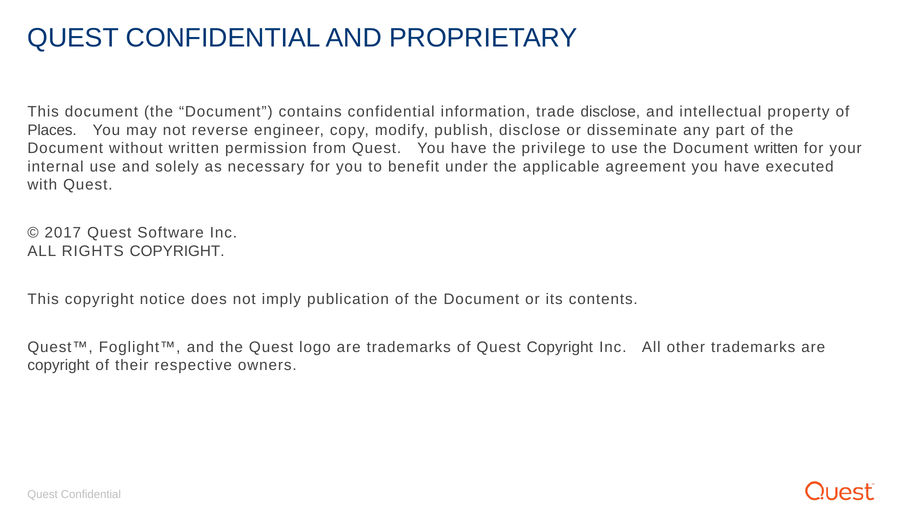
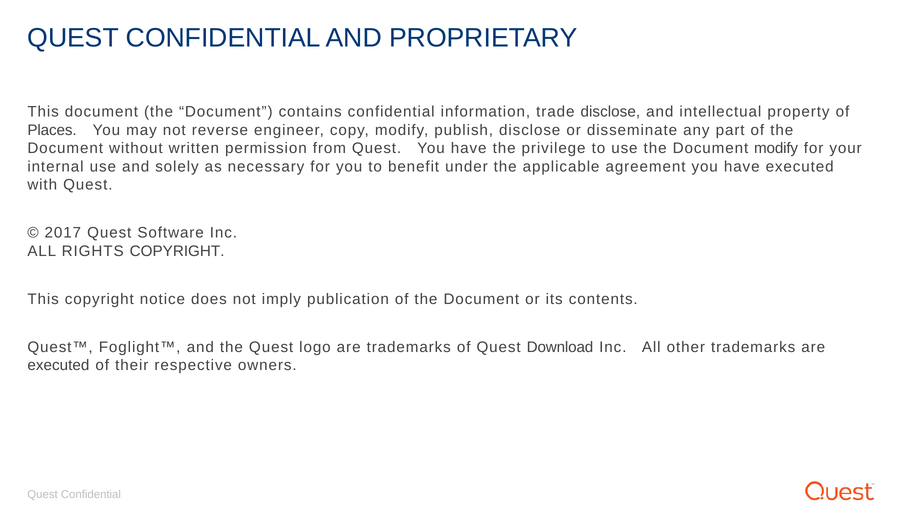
Document written: written -> modify (776, 148)
Quest Copyright: Copyright -> Download (560, 347)
copyright: copyright -> executed (58, 365)
